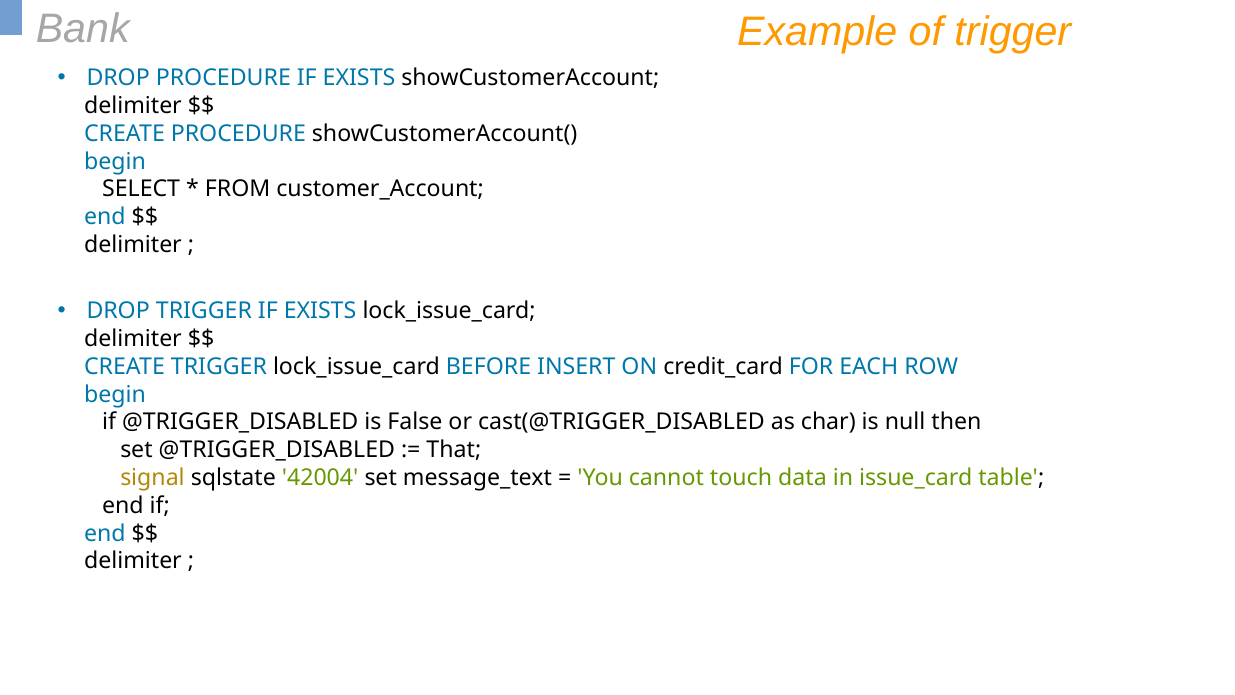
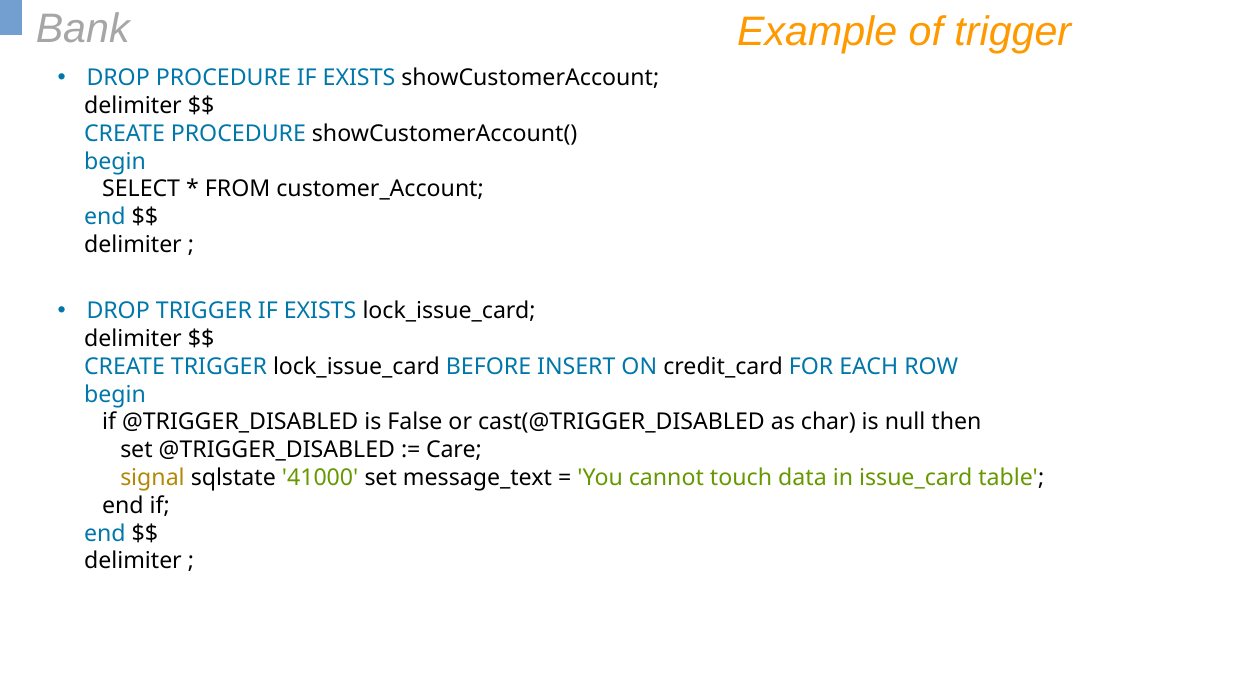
That: That -> Care (454, 450)
42004: 42004 -> 41000 (320, 478)
